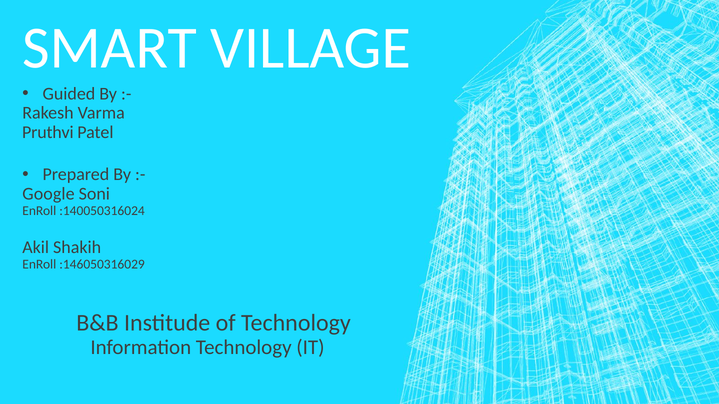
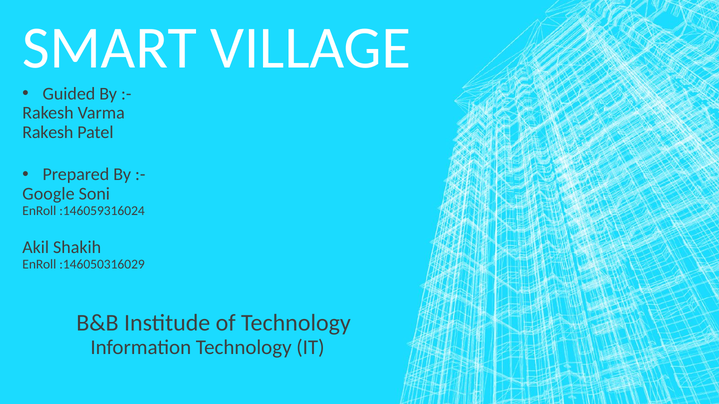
Pruthvi: Pruthvi -> Rakesh (48, 133)
:140050316024: :140050316024 -> :146059316024 (102, 211)
